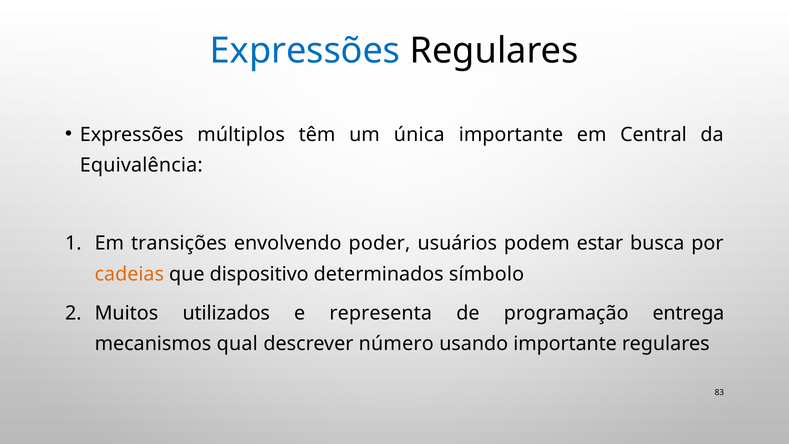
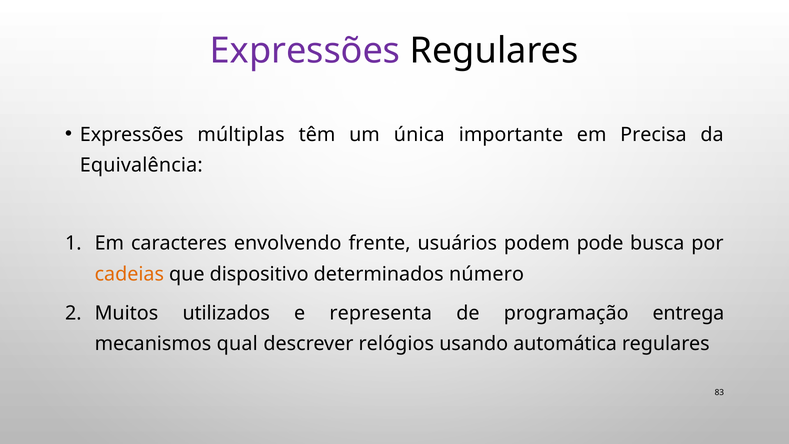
Expressões colour: blue -> purple (305, 51)
múltiplos: múltiplos -> múltiplas (241, 134)
Central: Central -> Precisa (653, 134)
transições: transições -> caracteres (179, 243)
poder: poder -> frente (380, 243)
estar: estar -> pode (600, 243)
símbolo: símbolo -> número (487, 274)
número: número -> relógios (396, 344)
usando importante: importante -> automática (565, 344)
